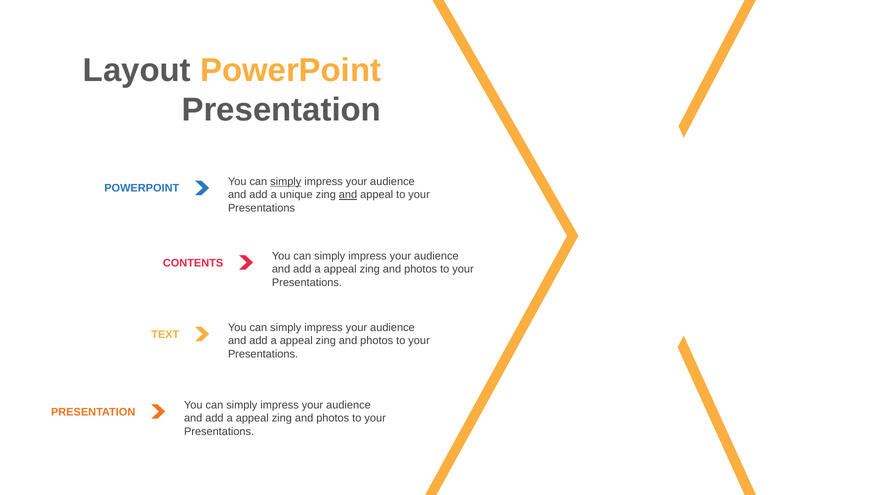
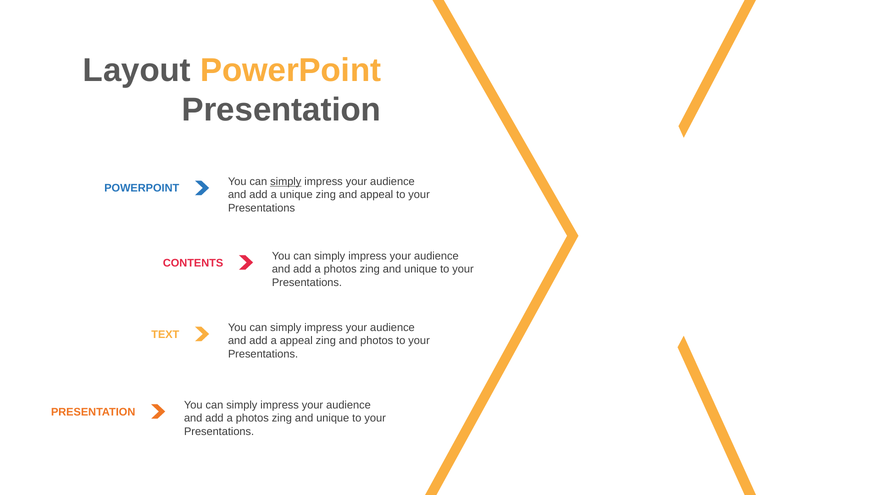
and underline: present -> none (348, 195)
appeal: appeal -> photos (340, 269)
photos: photos -> unique (421, 269)
appeal: appeal -> photos (252, 418)
photos: photos -> unique (333, 418)
